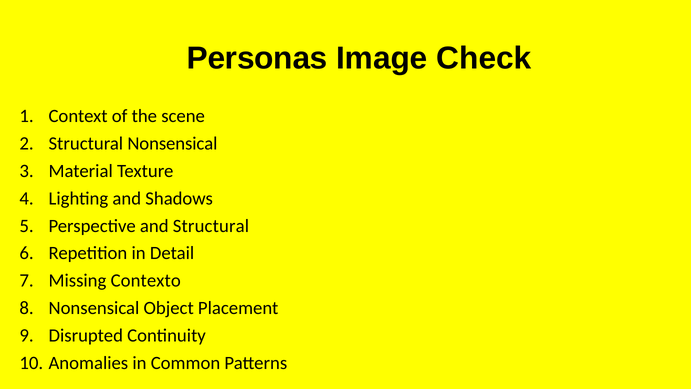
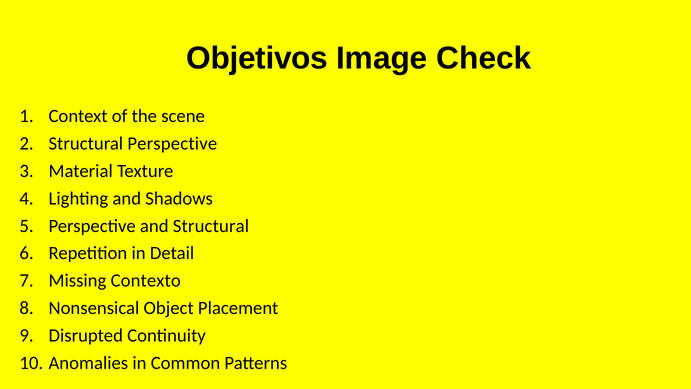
Personas: Personas -> Objetivos (257, 58)
Structural Nonsensical: Nonsensical -> Perspective (172, 143)
